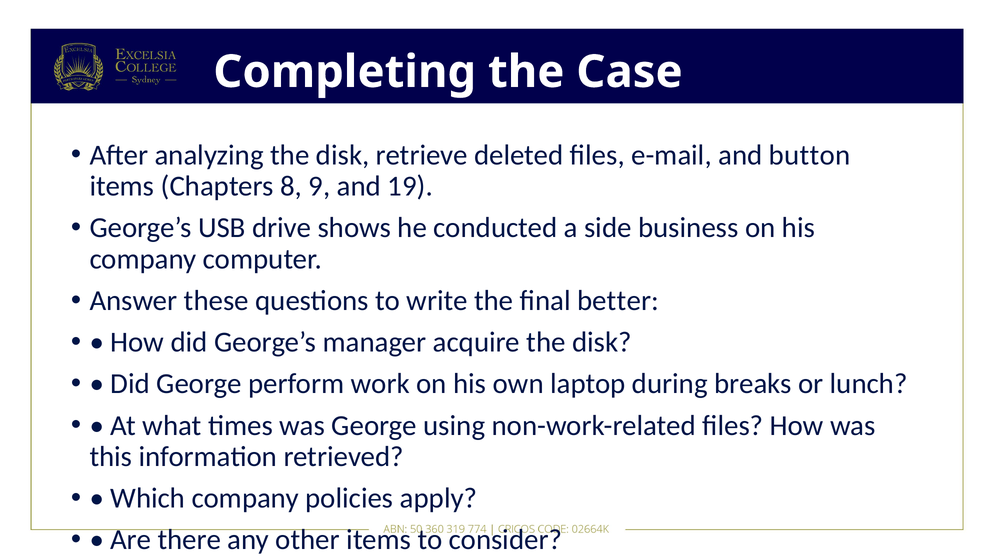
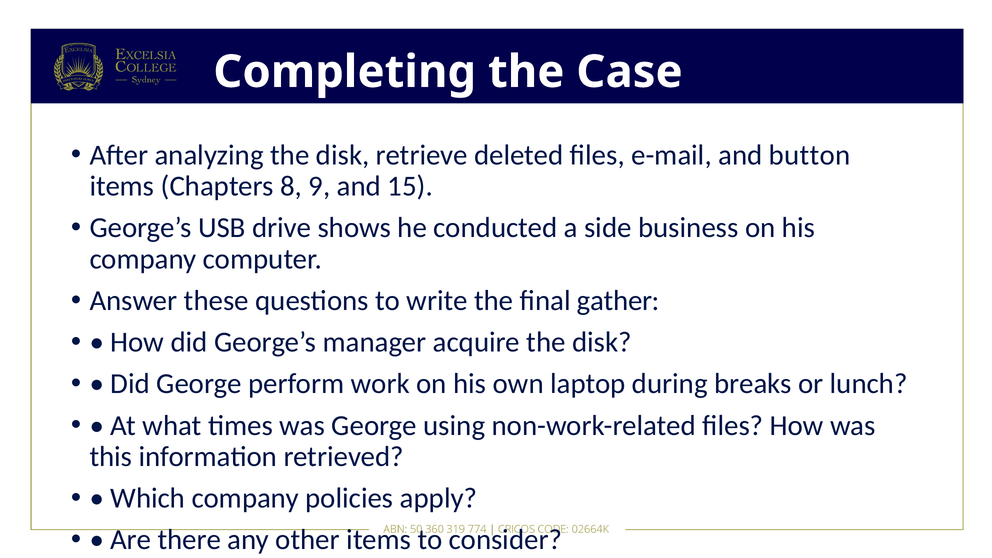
19: 19 -> 15 (410, 186)
better: better -> gather (618, 301)
